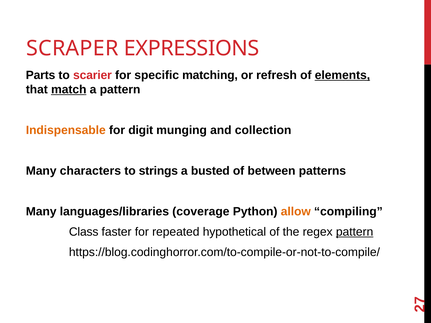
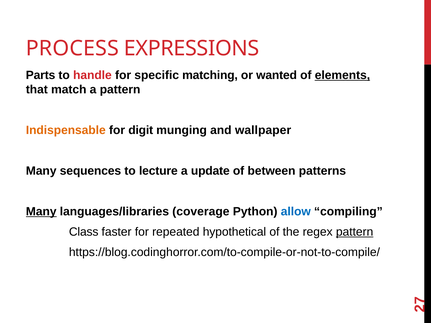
SCRAPER: SCRAPER -> PROCESS (72, 49)
scarier: scarier -> handle (92, 75)
refresh: refresh -> wanted (277, 75)
match underline: present -> none (69, 89)
collection: collection -> wallpaper (263, 130)
characters: characters -> sequences (90, 171)
strings: strings -> lecture (158, 171)
busted: busted -> update (210, 171)
Many underline: none -> present (41, 212)
allow colour: orange -> blue (296, 212)
